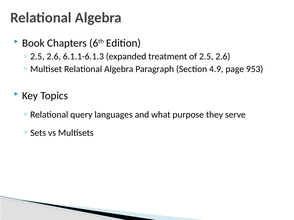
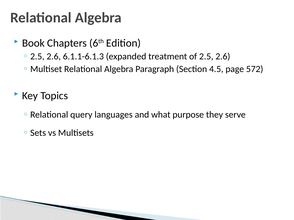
4.9: 4.9 -> 4.5 (216, 69)
953: 953 -> 572 (255, 69)
